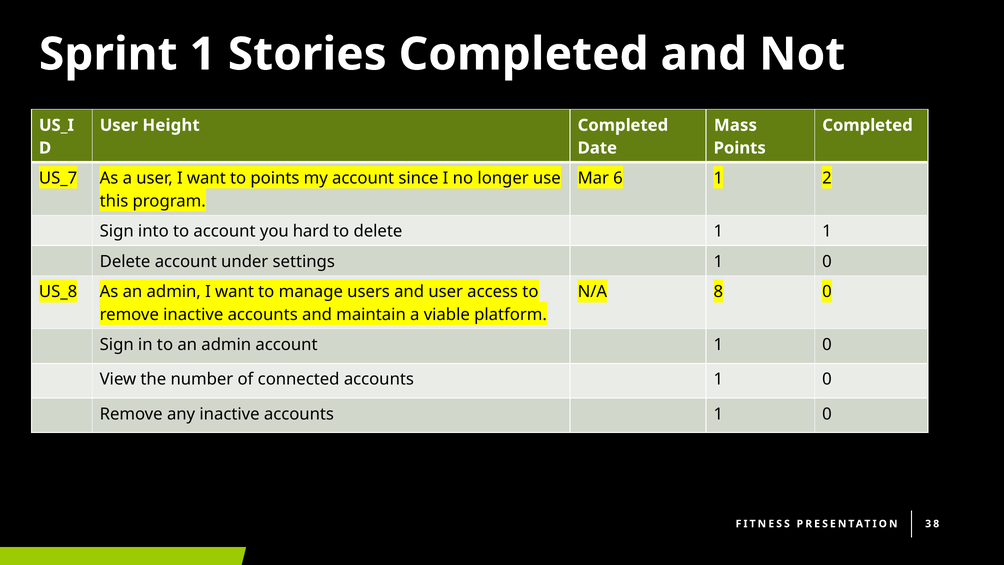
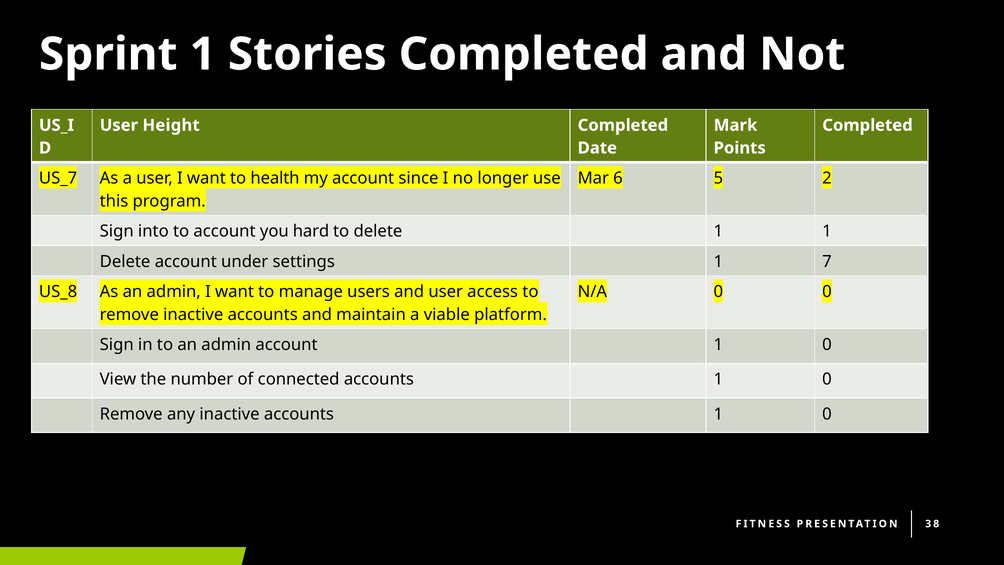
Mass: Mass -> Mark (735, 125)
to points: points -> health (275, 178)
6 1: 1 -> 5 (718, 178)
settings 1 0: 0 -> 7 (827, 261)
N/A 8: 8 -> 0 (718, 292)
